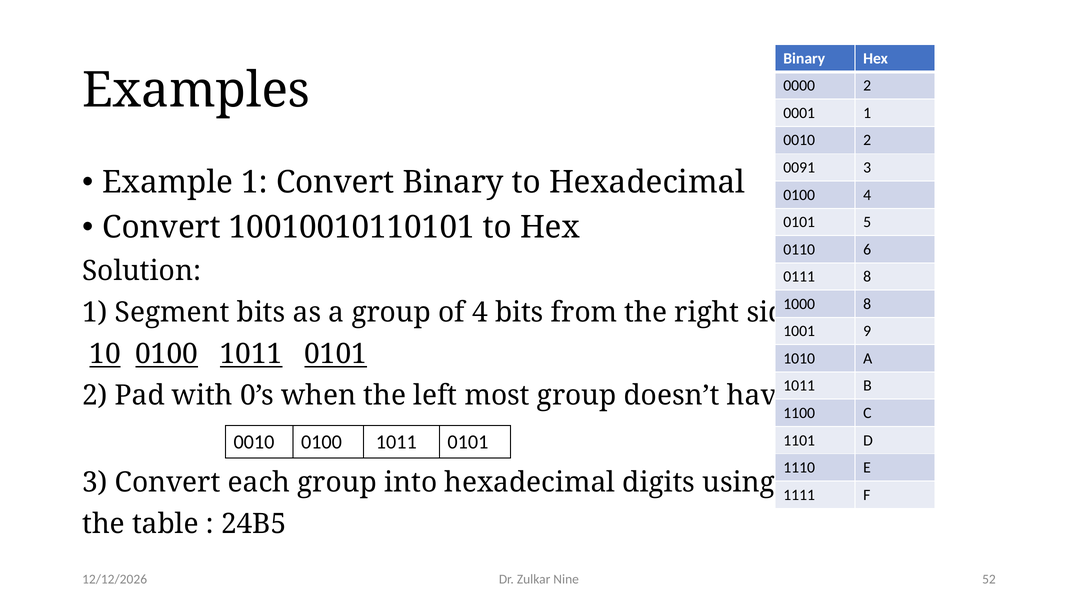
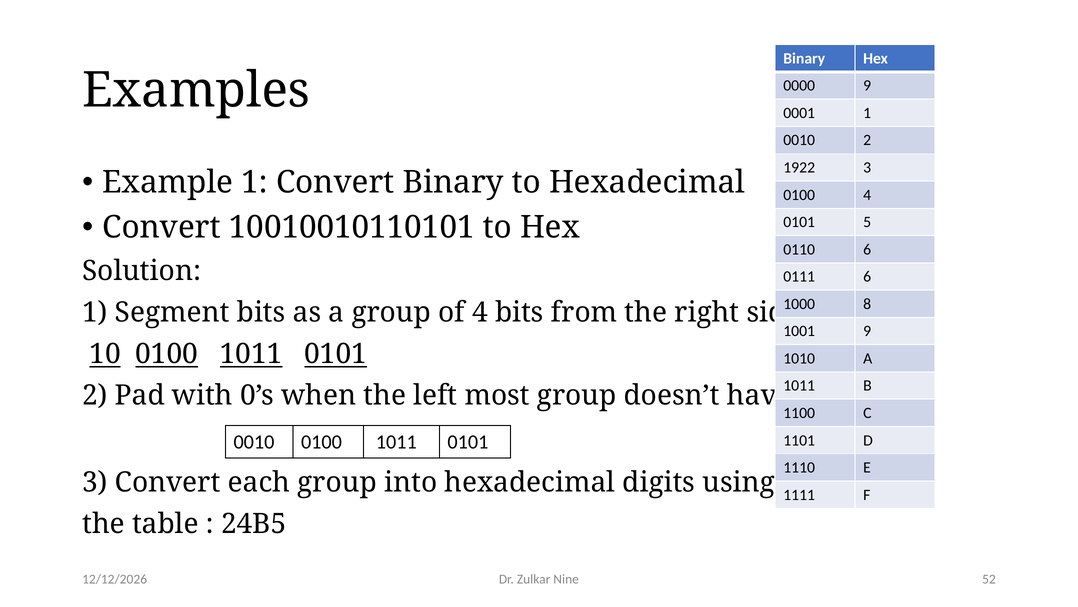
0000 2: 2 -> 9 (867, 86)
0091: 0091 -> 1922 (799, 167)
0111 8: 8 -> 6 (867, 276)
